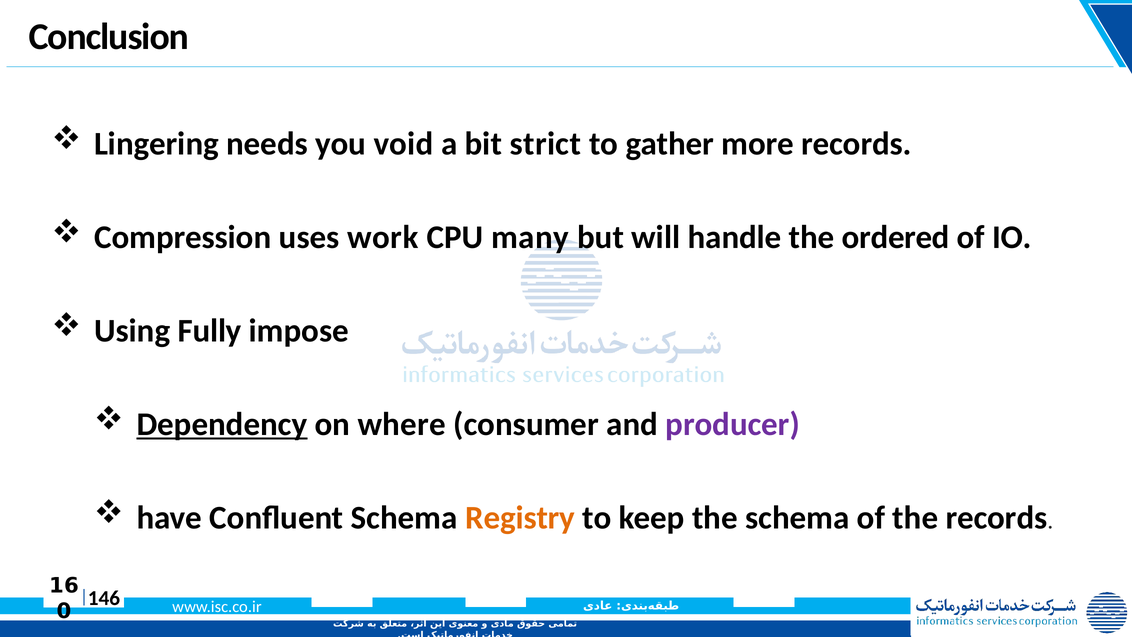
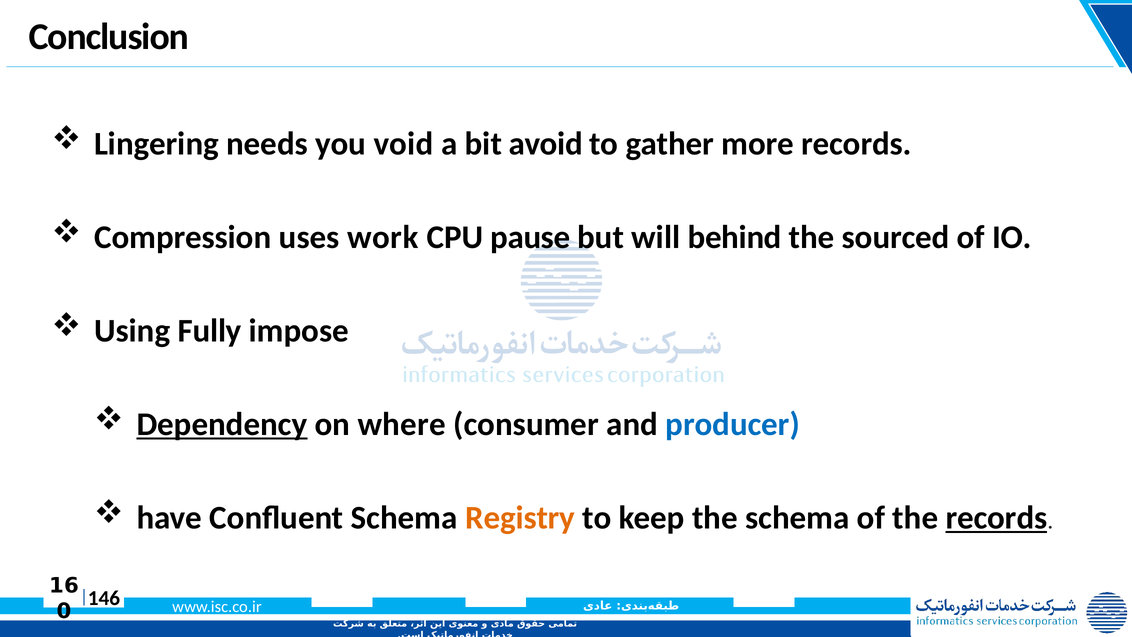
strict: strict -> avoid (546, 144)
many: many -> pause (530, 237)
handle: handle -> behind (735, 237)
ordered: ordered -> sourced (896, 237)
producer colour: purple -> blue (733, 424)
records underline: none -> present (996, 518)
